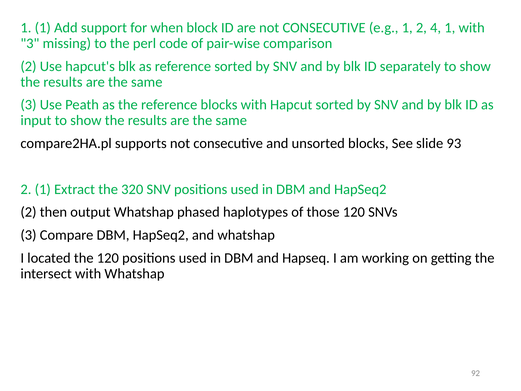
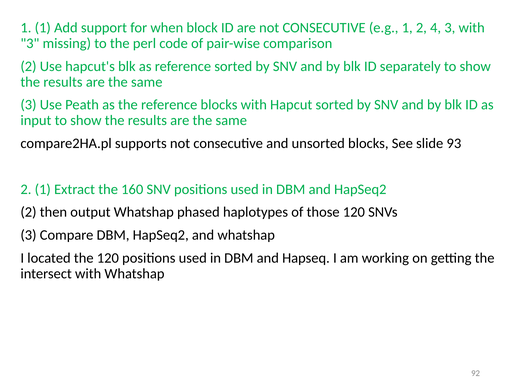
4 1: 1 -> 3 (450, 28)
320: 320 -> 160 (132, 189)
